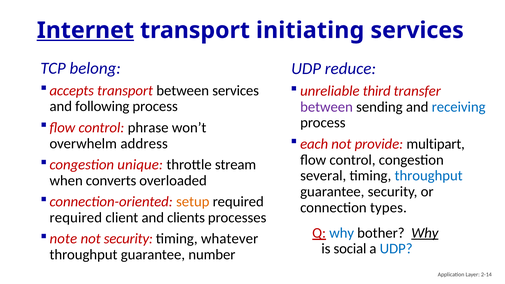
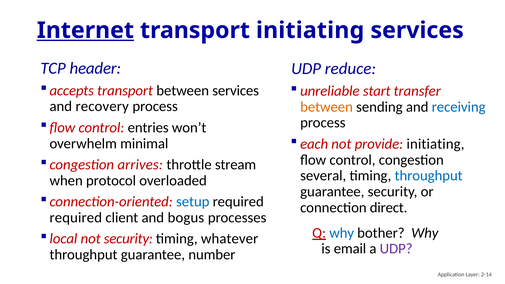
belong: belong -> header (95, 68)
third: third -> start (377, 91)
following: following -> recovery (102, 106)
between colour: purple -> orange (327, 107)
phrase: phrase -> entries (148, 128)
provide multipart: multipart -> initiating (436, 144)
address: address -> minimal (144, 144)
unique: unique -> arrives (140, 165)
converts: converts -> protocol (111, 181)
setup colour: orange -> blue (193, 202)
types: types -> direct (389, 208)
clients: clients -> bogus (186, 218)
Why underline: present -> none (425, 233)
note: note -> local (63, 239)
social: social -> email (350, 249)
UDP colour: blue -> purple (396, 249)
